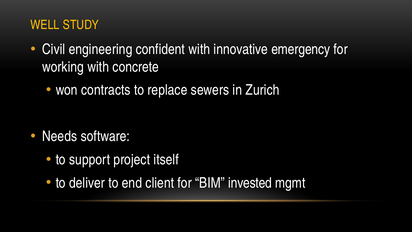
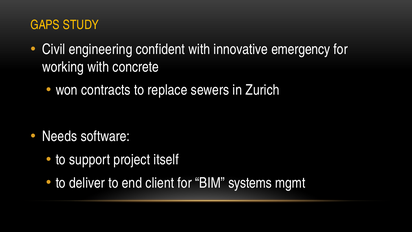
WELL: WELL -> GAPS (45, 25)
invested: invested -> systems (250, 183)
